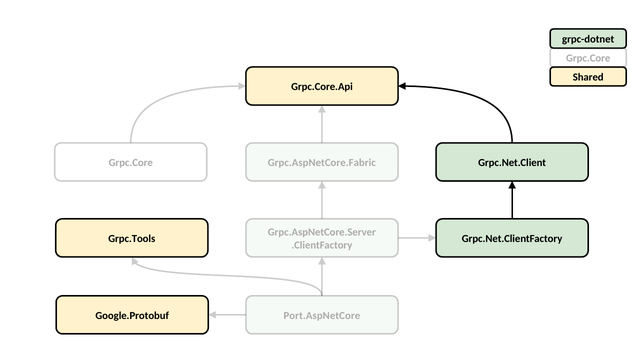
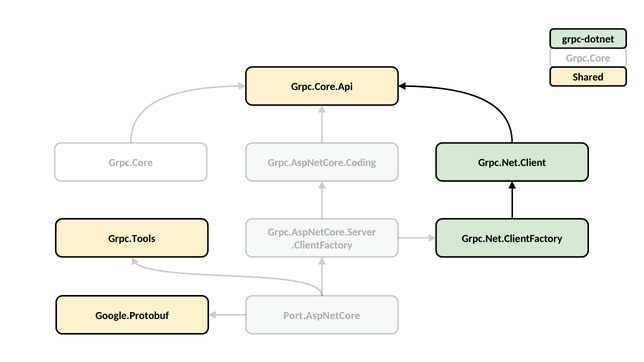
Grpc.AspNetCore.Fabric: Grpc.AspNetCore.Fabric -> Grpc.AspNetCore.Coding (322, 163)
